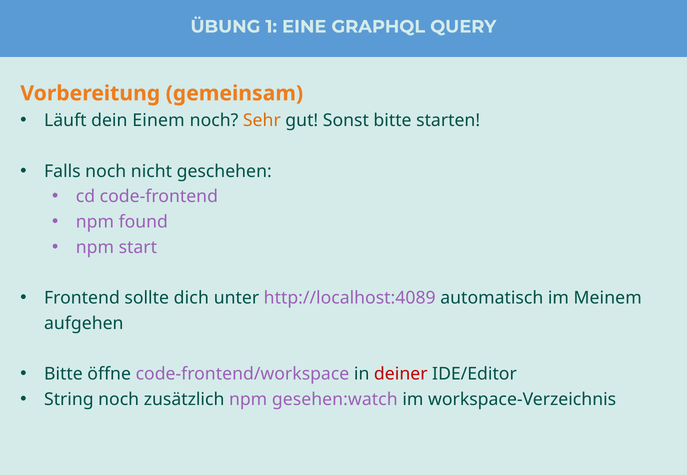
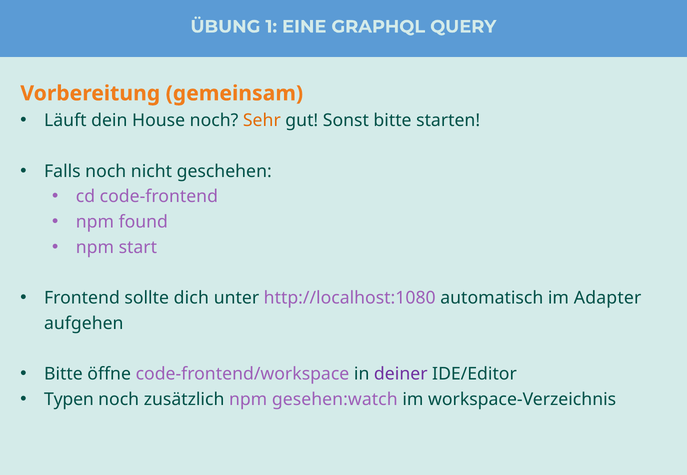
Einem: Einem -> House (159, 121)
http://localhost:4089: http://localhost:4089 -> http://localhost:1080 (350, 298)
Meinem: Meinem -> Adapter (608, 298)
deiner colour: red -> purple (401, 374)
String: String -> Typen (69, 400)
